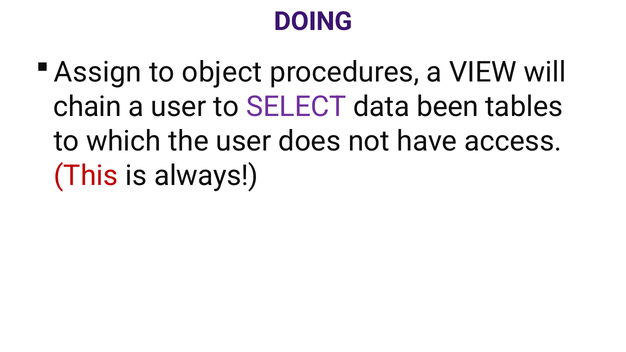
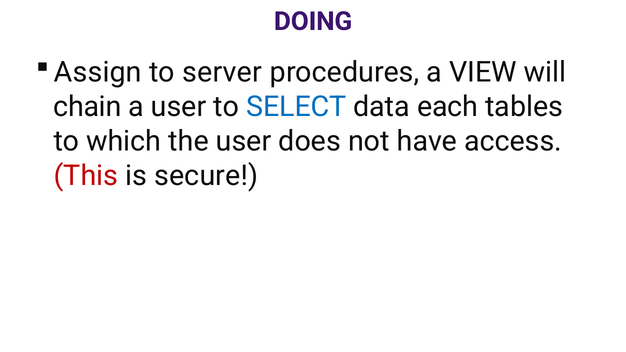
object: object -> server (222, 72)
SELECT colour: purple -> blue (296, 107)
been: been -> each (448, 107)
always: always -> secure (206, 176)
